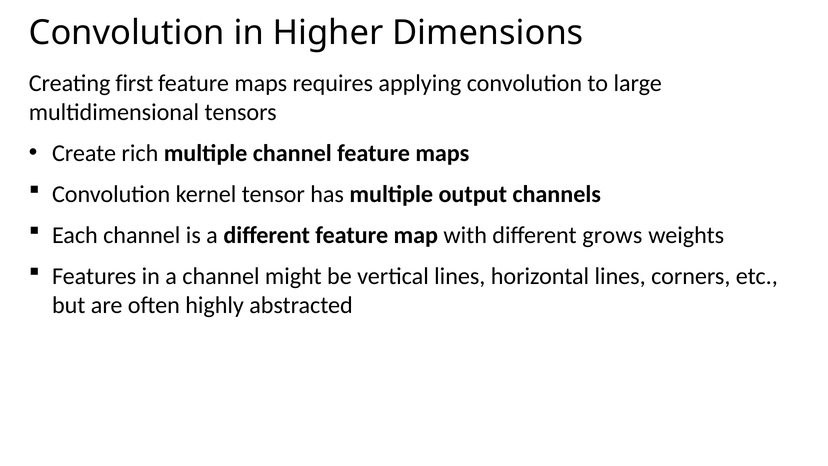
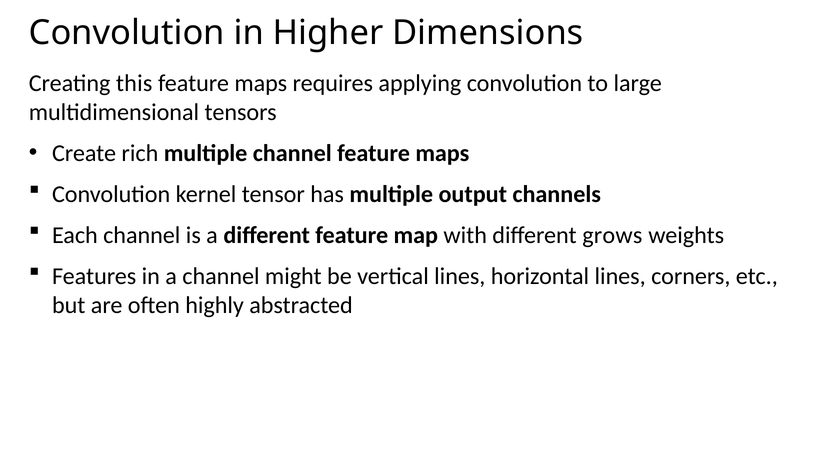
first: first -> this (134, 83)
